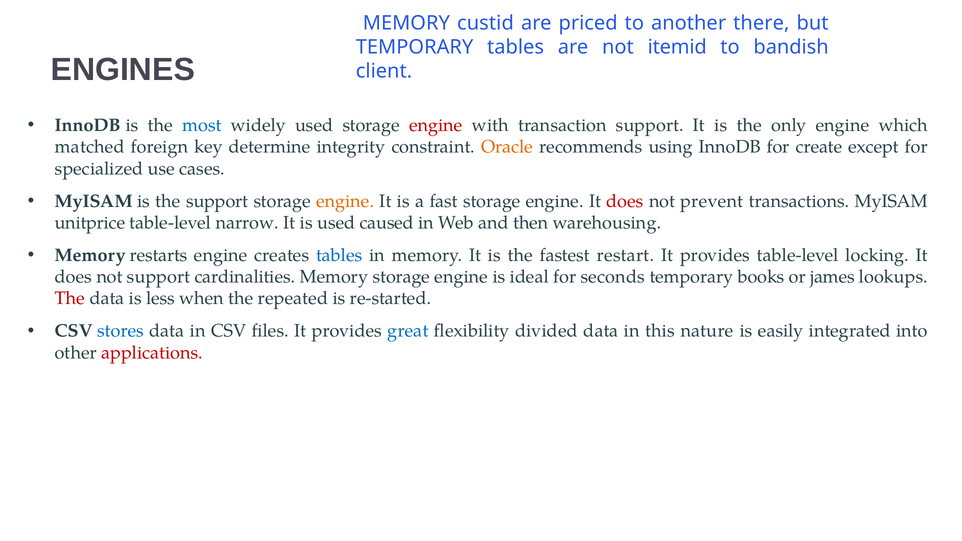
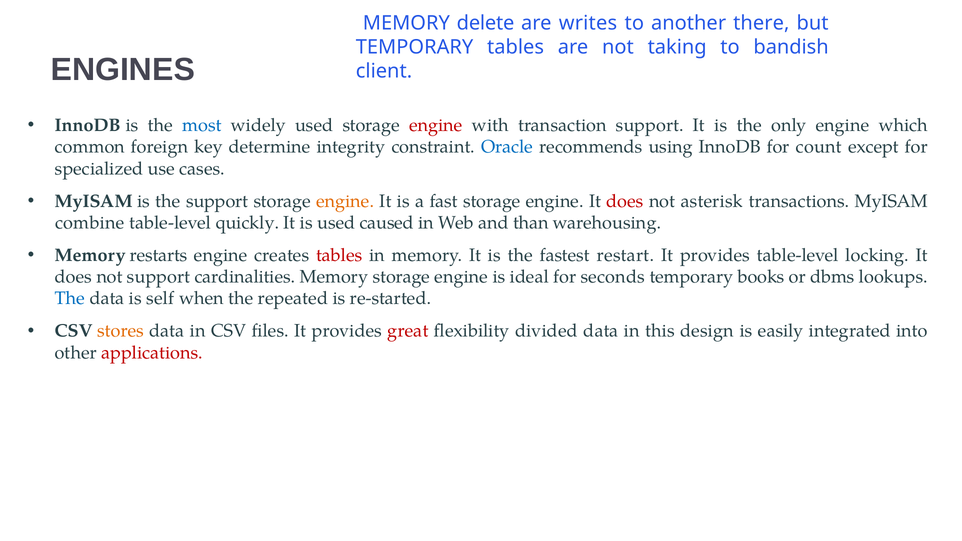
custid: custid -> delete (486, 23)
priced: priced -> writes (588, 23)
itemid: itemid -> taking (677, 47)
matched: matched -> common (90, 147)
Oracle colour: orange -> blue (507, 147)
create: create -> count (819, 147)
prevent: prevent -> asterisk (712, 201)
unitprice: unitprice -> combine (90, 223)
narrow: narrow -> quickly (247, 223)
then: then -> than (531, 223)
tables colour: blue -> red (339, 255)
james: james -> dbms (832, 277)
The colour: red -> blue (70, 299)
less: less -> self (160, 299)
stores colour: blue -> orange (121, 331)
great colour: blue -> red (408, 331)
nature: nature -> design (707, 331)
